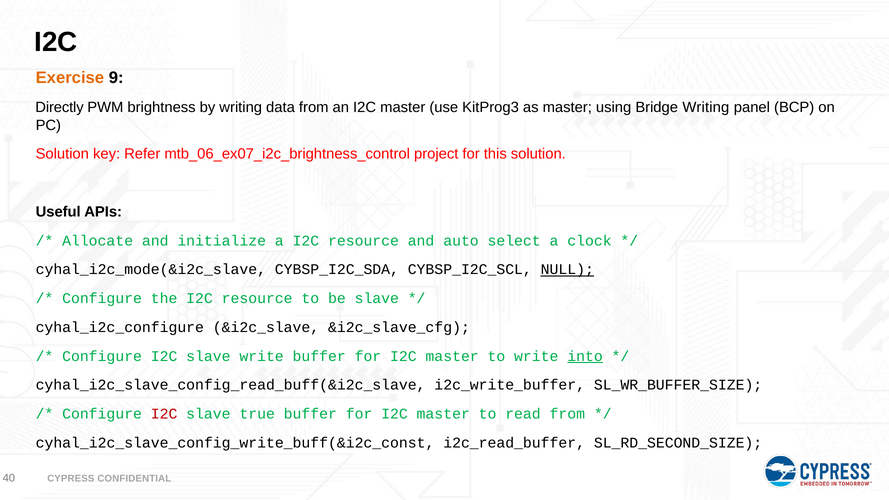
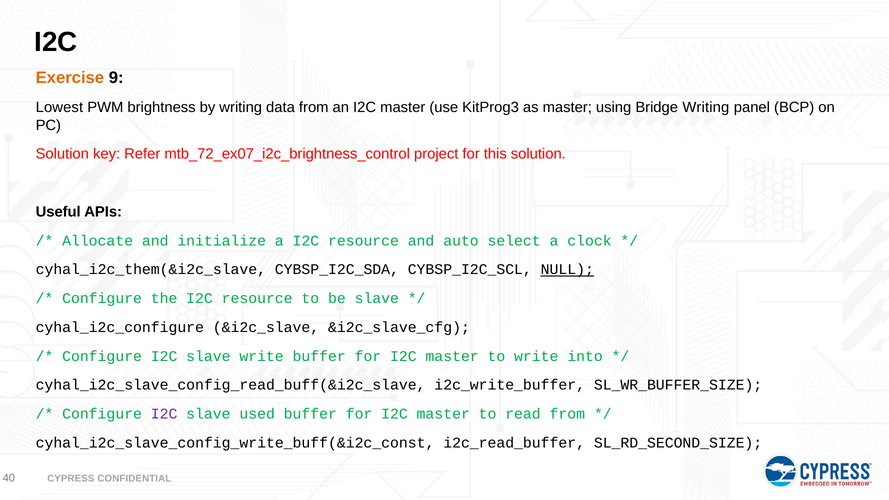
Directly: Directly -> Lowest (59, 107)
mtb_06_ex07_i2c_brightness_control: mtb_06_ex07_i2c_brightness_control -> mtb_72_ex07_i2c_brightness_control (287, 154)
cyhal_i2c_mode(&i2c_slave: cyhal_i2c_mode(&i2c_slave -> cyhal_i2c_them(&i2c_slave (151, 270)
into underline: present -> none (585, 356)
I2C colour: red -> purple (164, 414)
true: true -> used (257, 414)
